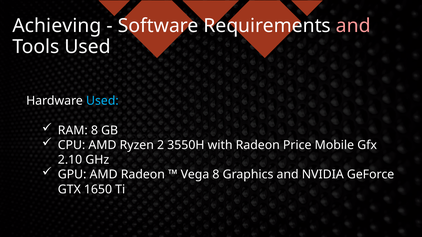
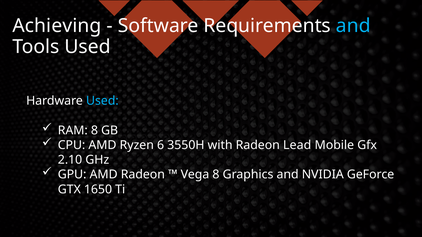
and colour: pink -> light blue (353, 26)
2: 2 -> 6 (161, 145)
Price: Price -> Lead (297, 145)
